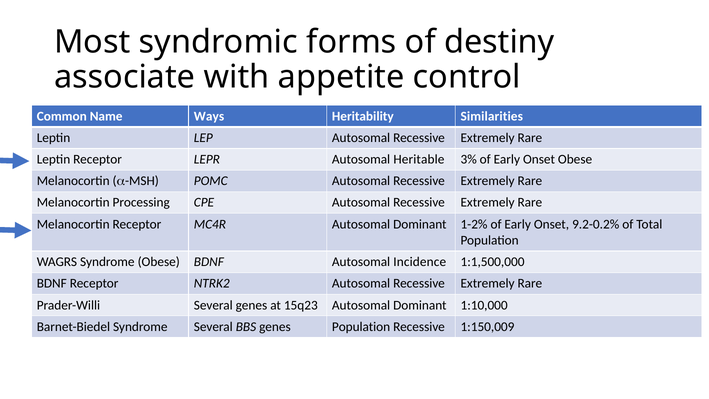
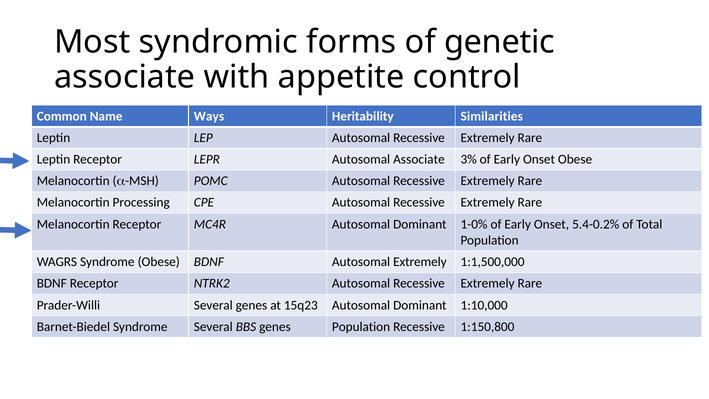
destiny: destiny -> genetic (500, 42)
Autosomal Heritable: Heritable -> Associate (419, 159)
1-2%: 1-2% -> 1-0% (474, 224)
9.2-0.2%: 9.2-0.2% -> 5.4-0.2% (596, 224)
Autosomal Incidence: Incidence -> Extremely (420, 262)
1:150,009: 1:150,009 -> 1:150,800 (487, 327)
